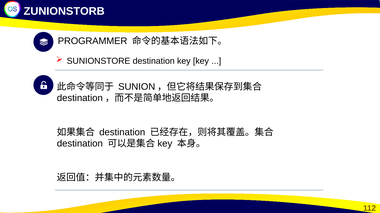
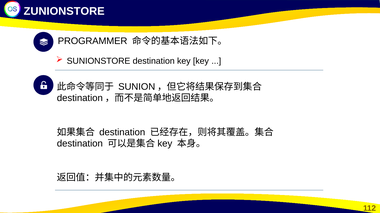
ZUNIONSTORB: ZUNIONSTORB -> ZUNIONSTORE (64, 11)
